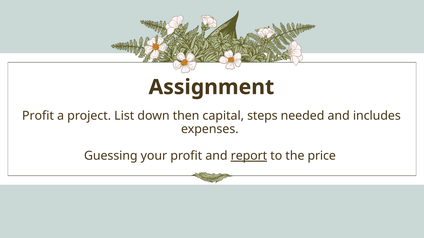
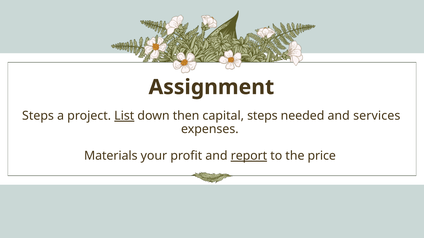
Profit: Profit -> Steps (38, 116)
List underline: none -> present (124, 116)
includes: includes -> services (377, 116)
Guessing: Guessing -> Materials (111, 156)
